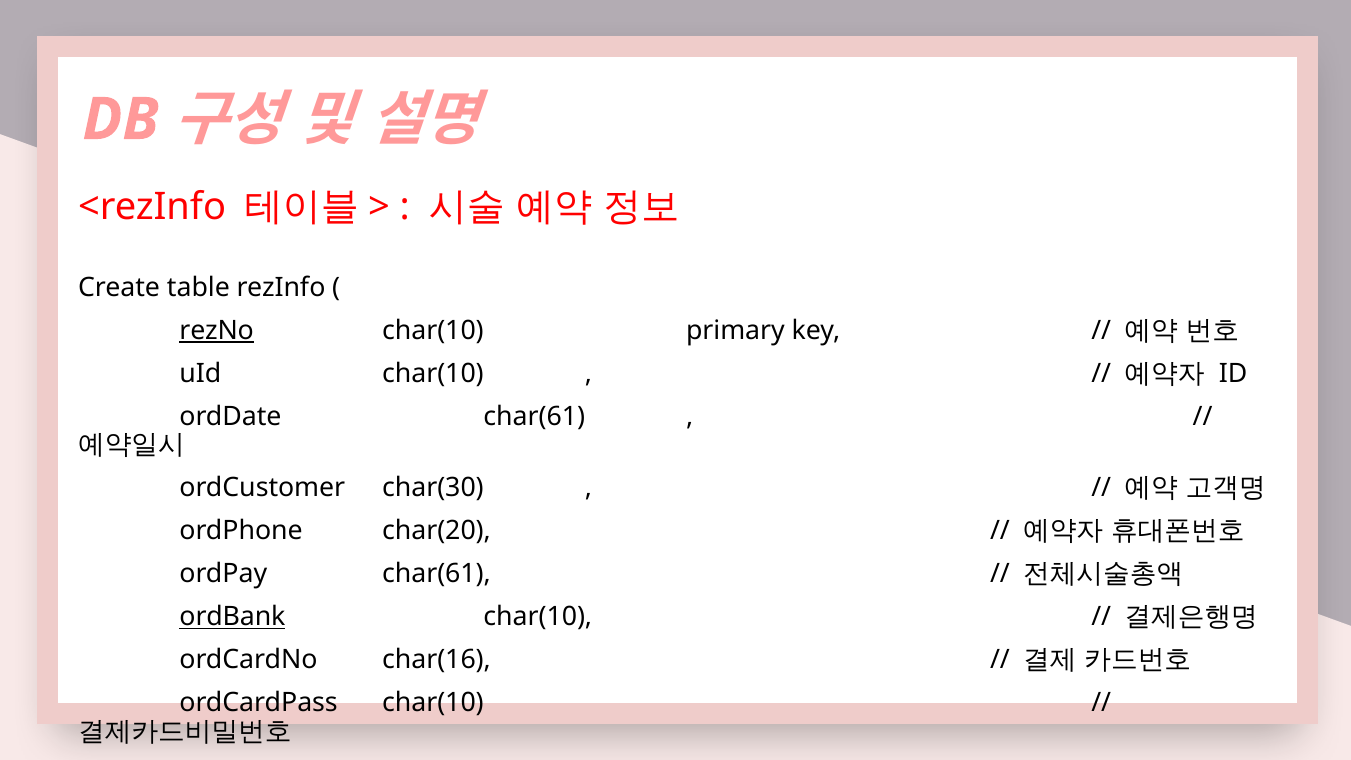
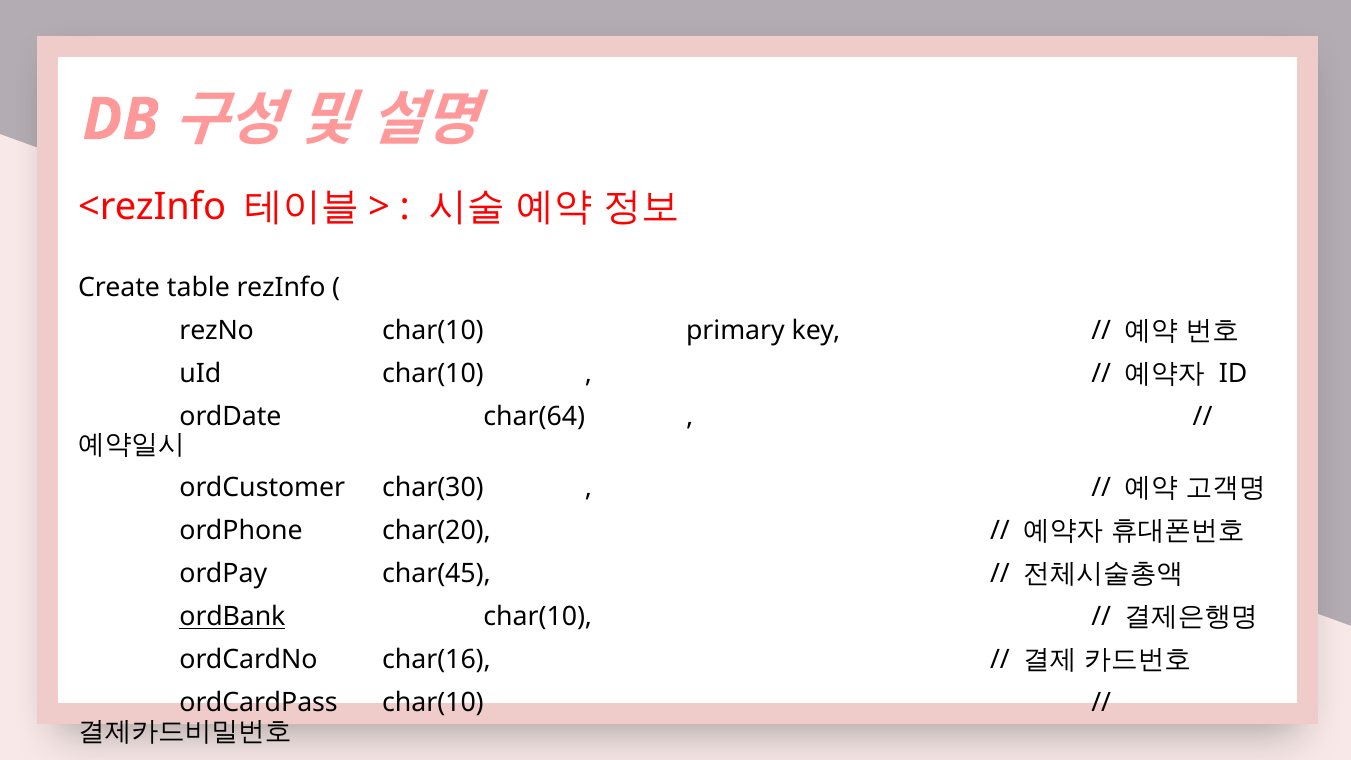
rezNo underline: present -> none (217, 330)
ordDate char(61: char(61 -> char(64 (534, 416)
ordPay char(61: char(61 -> char(45 (436, 574)
